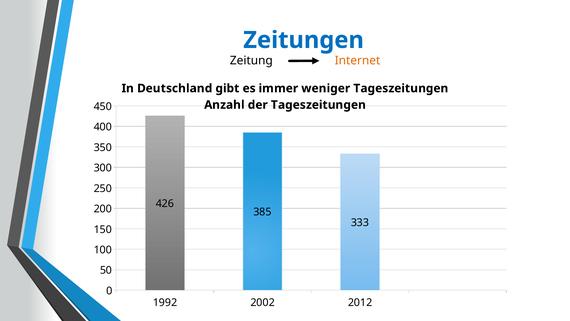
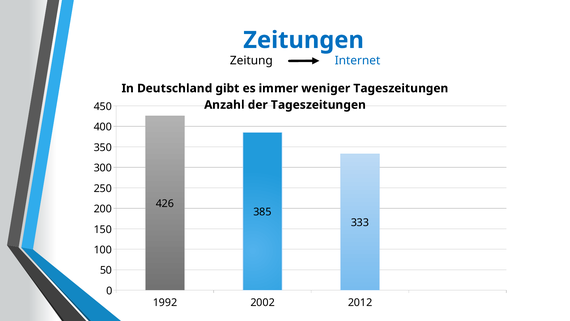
Internet colour: orange -> blue (358, 61)
